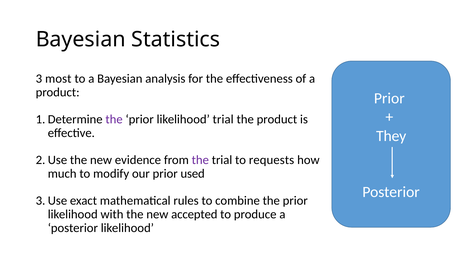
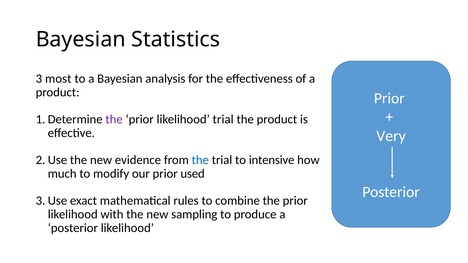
They: They -> Very (391, 136)
the colour: purple -> blue (200, 160)
requests: requests -> intensive (272, 160)
accepted: accepted -> sampling (194, 214)
